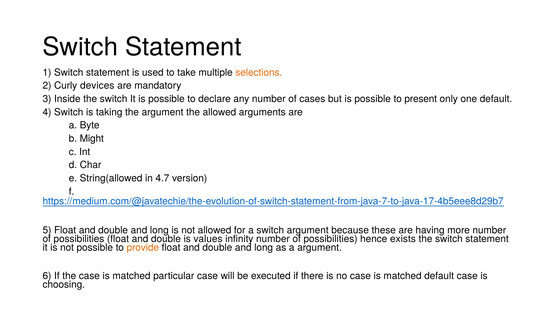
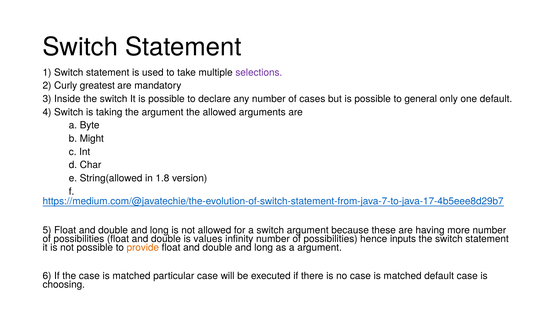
selections colour: orange -> purple (259, 72)
devices: devices -> greatest (97, 85)
present: present -> general (421, 99)
4.7: 4.7 -> 1.8 (162, 178)
exists: exists -> inputs (403, 238)
